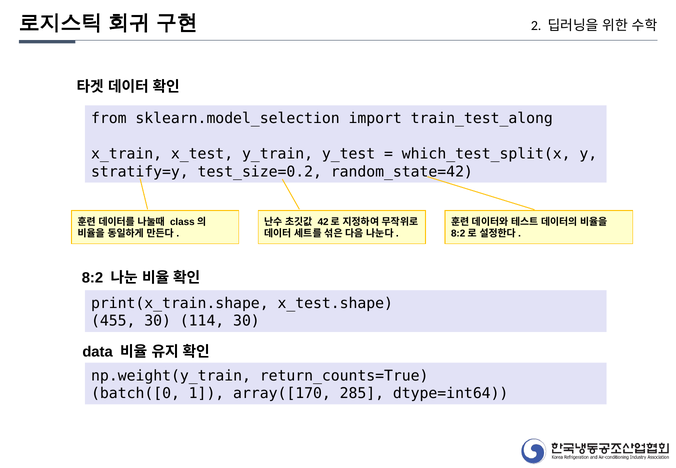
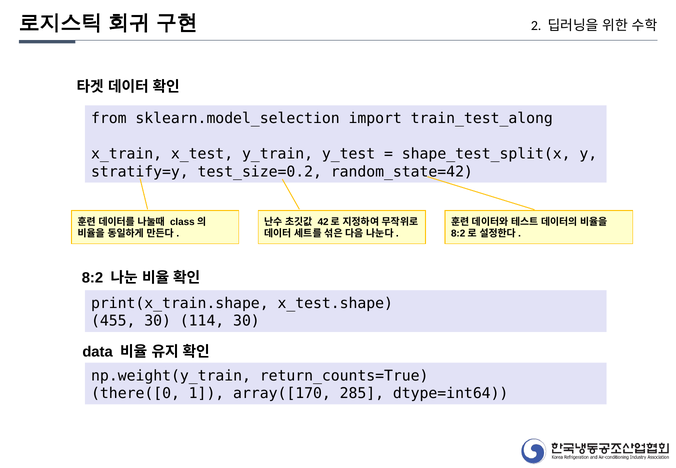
which_test_split(x: which_test_split(x -> shape_test_split(x (486, 154)
batch([0: batch([0 -> there([0 (136, 393)
